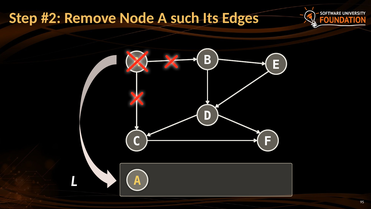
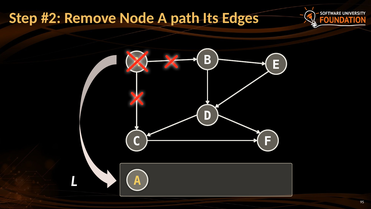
such: such -> path (185, 18)
